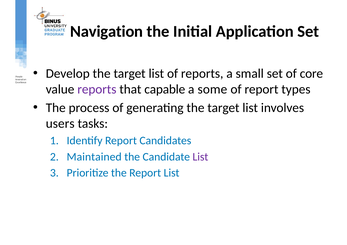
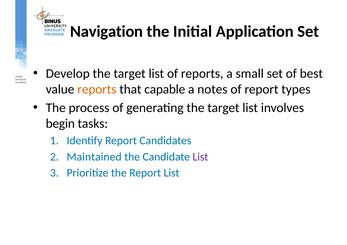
core: core -> best (311, 74)
reports colour: purple -> orange (97, 90)
some: some -> notes (212, 90)
users: users -> begin (60, 124)
